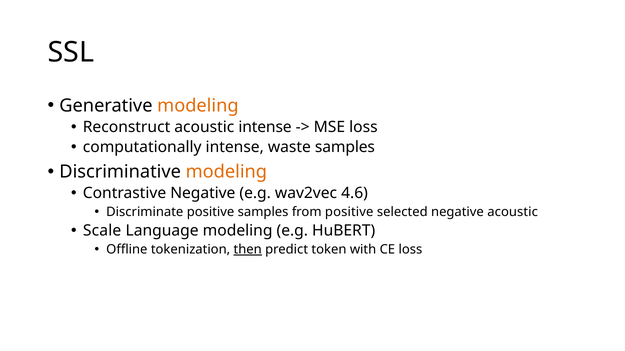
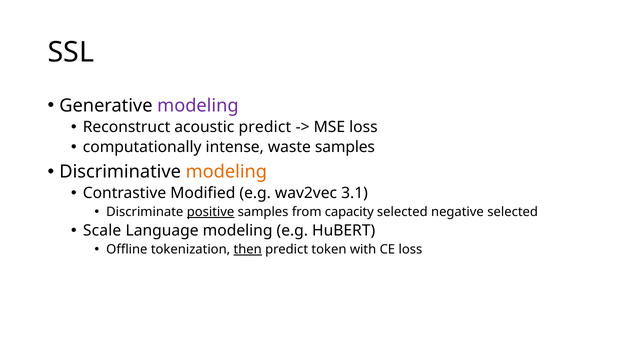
modeling colour: orange -> purple (198, 106)
acoustic intense: intense -> predict (265, 127)
Contrastive Negative: Negative -> Modified (203, 194)
4.6: 4.6 -> 3.1 (355, 194)
positive underline: none -> present (211, 212)
from positive: positive -> capacity (349, 212)
negative acoustic: acoustic -> selected (513, 212)
